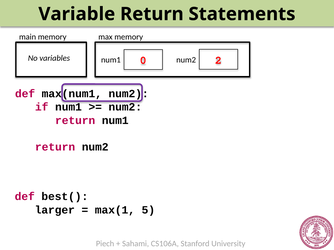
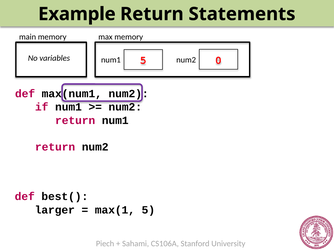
Variable: Variable -> Example (77, 14)
num1 0: 0 -> 5 (143, 60)
2: 2 -> 0 (218, 60)
